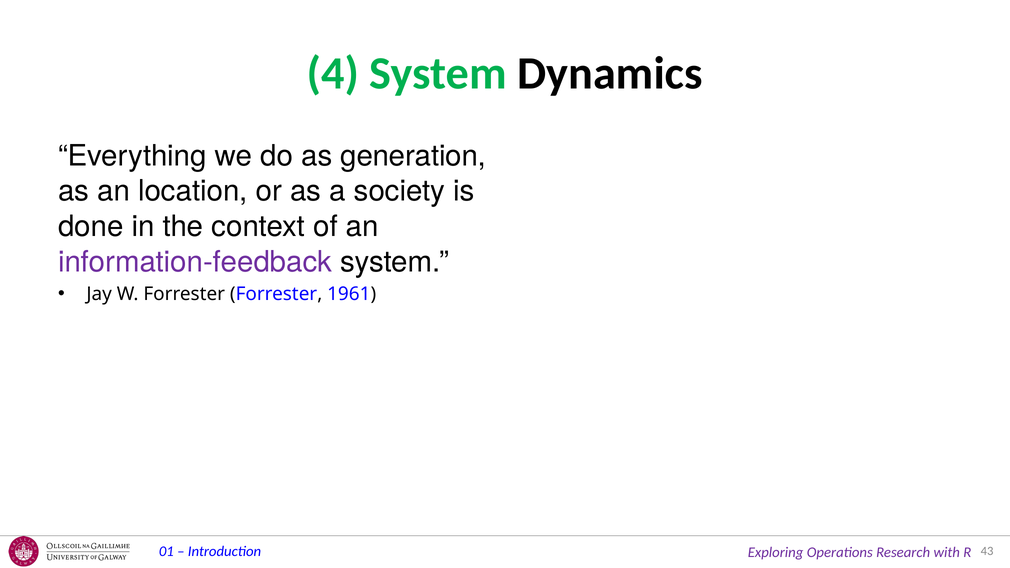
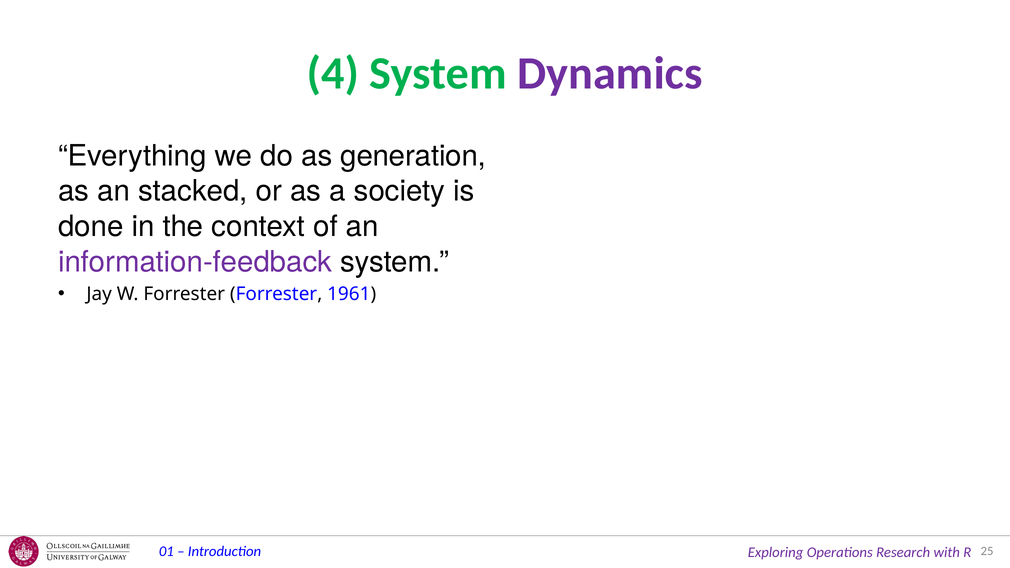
Dynamics colour: black -> purple (610, 73)
location: location -> stacked (193, 191)
43: 43 -> 25 (987, 551)
